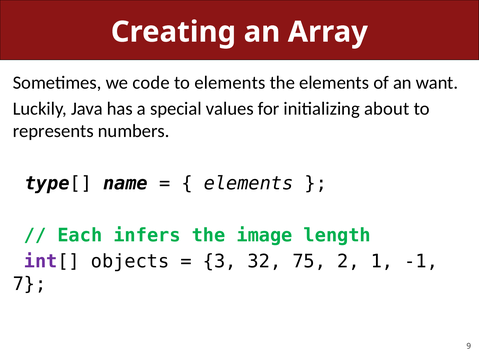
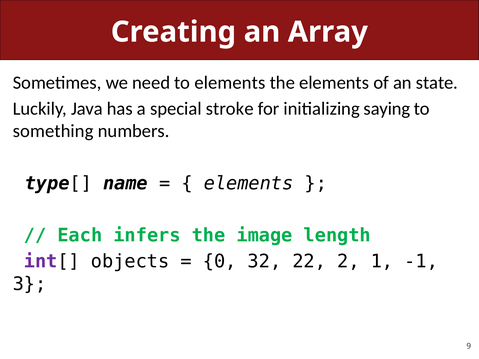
code: code -> need (151, 83)
want: want -> state (437, 83)
values: values -> stroke (230, 109)
about: about -> saying (387, 109)
represents: represents -> something (53, 131)
3: 3 -> 0 (220, 262)
75: 75 -> 22 (309, 262)
7: 7 -> 3 (30, 284)
